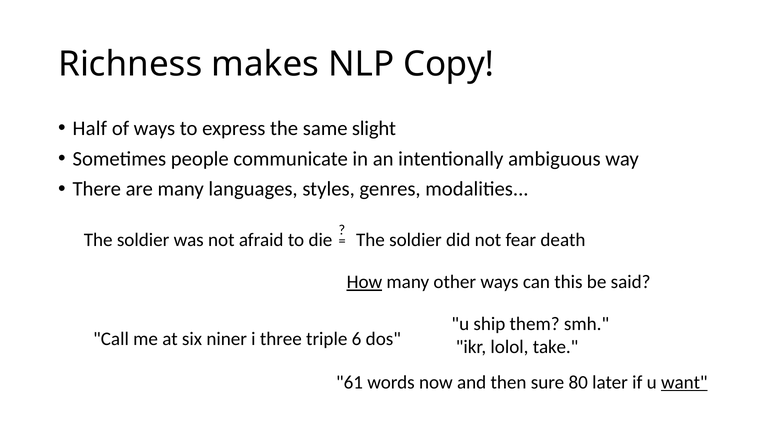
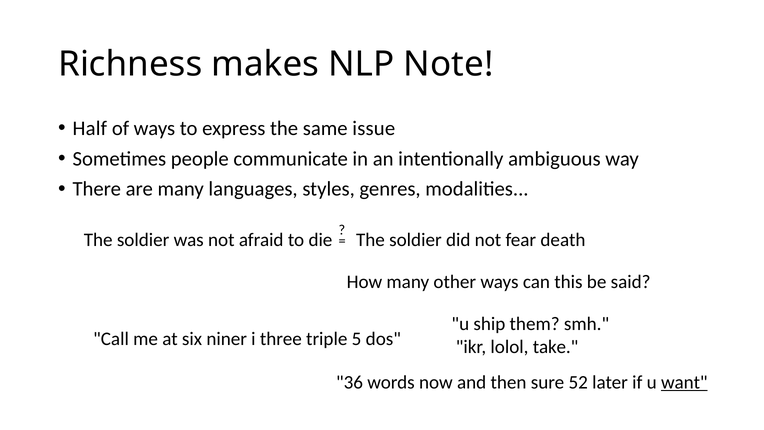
Copy: Copy -> Note (448, 64)
slight: slight -> issue (374, 128)
How underline: present -> none (364, 282)
6: 6 -> 5 (357, 339)
61: 61 -> 36 (349, 382)
80: 80 -> 52 (578, 382)
